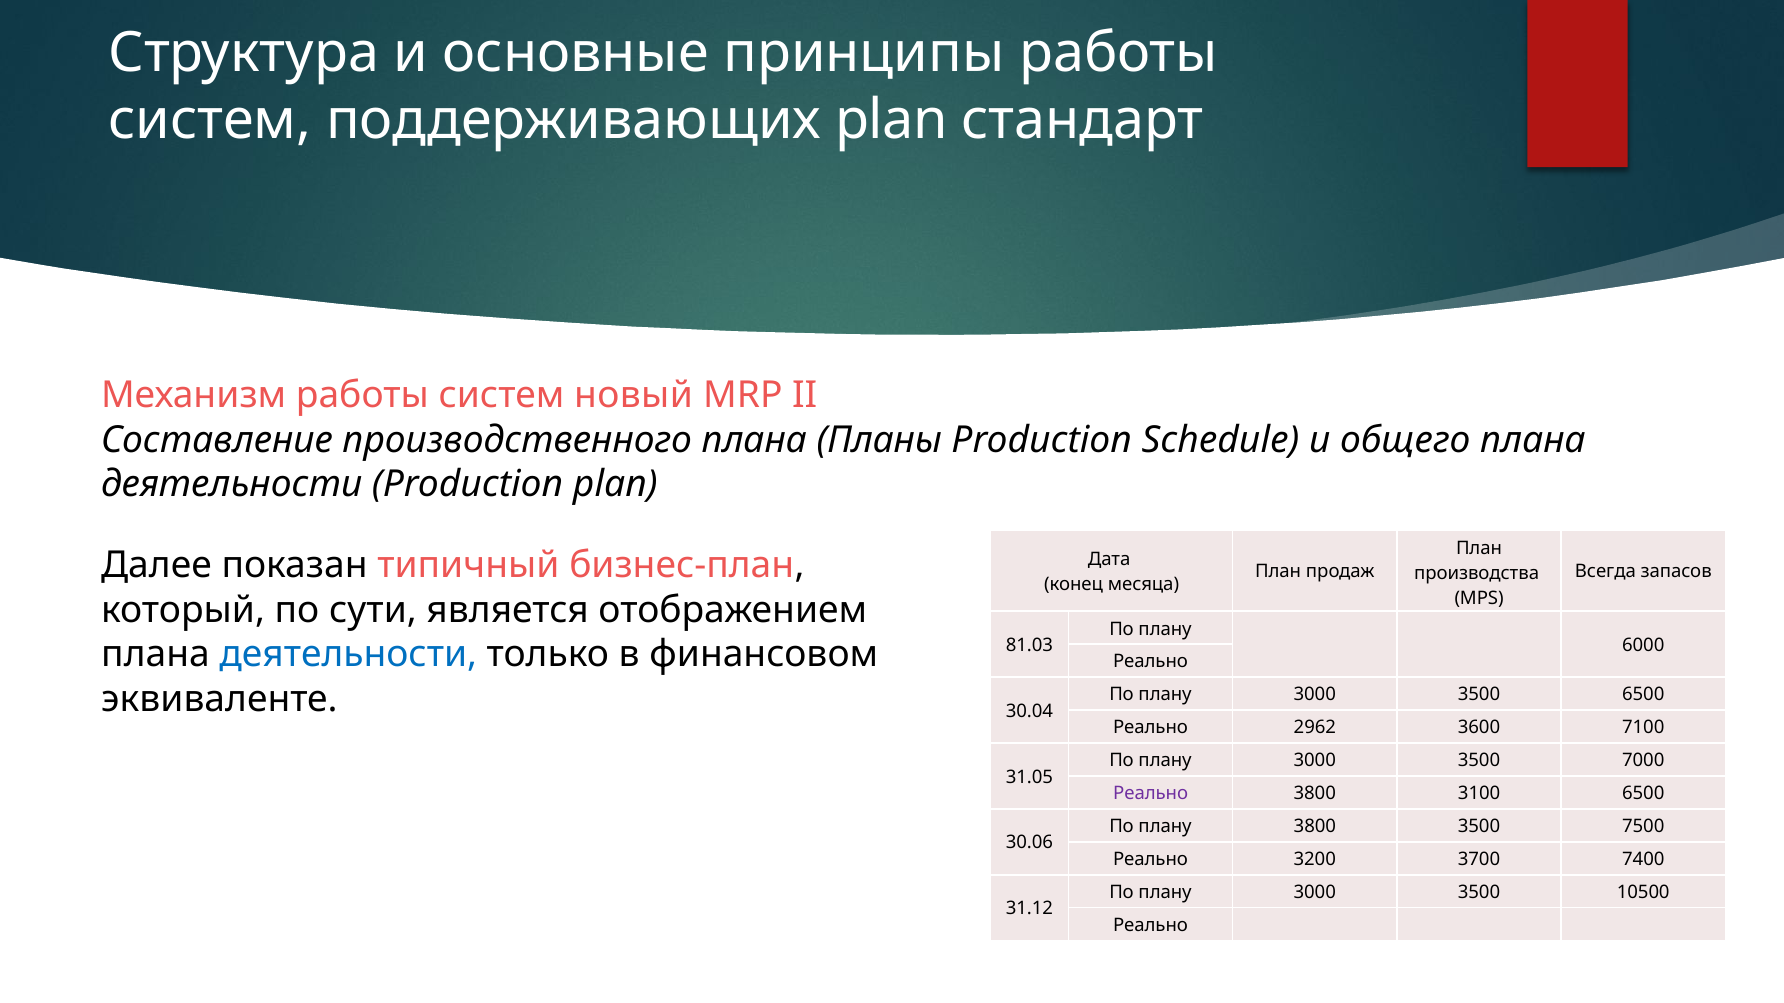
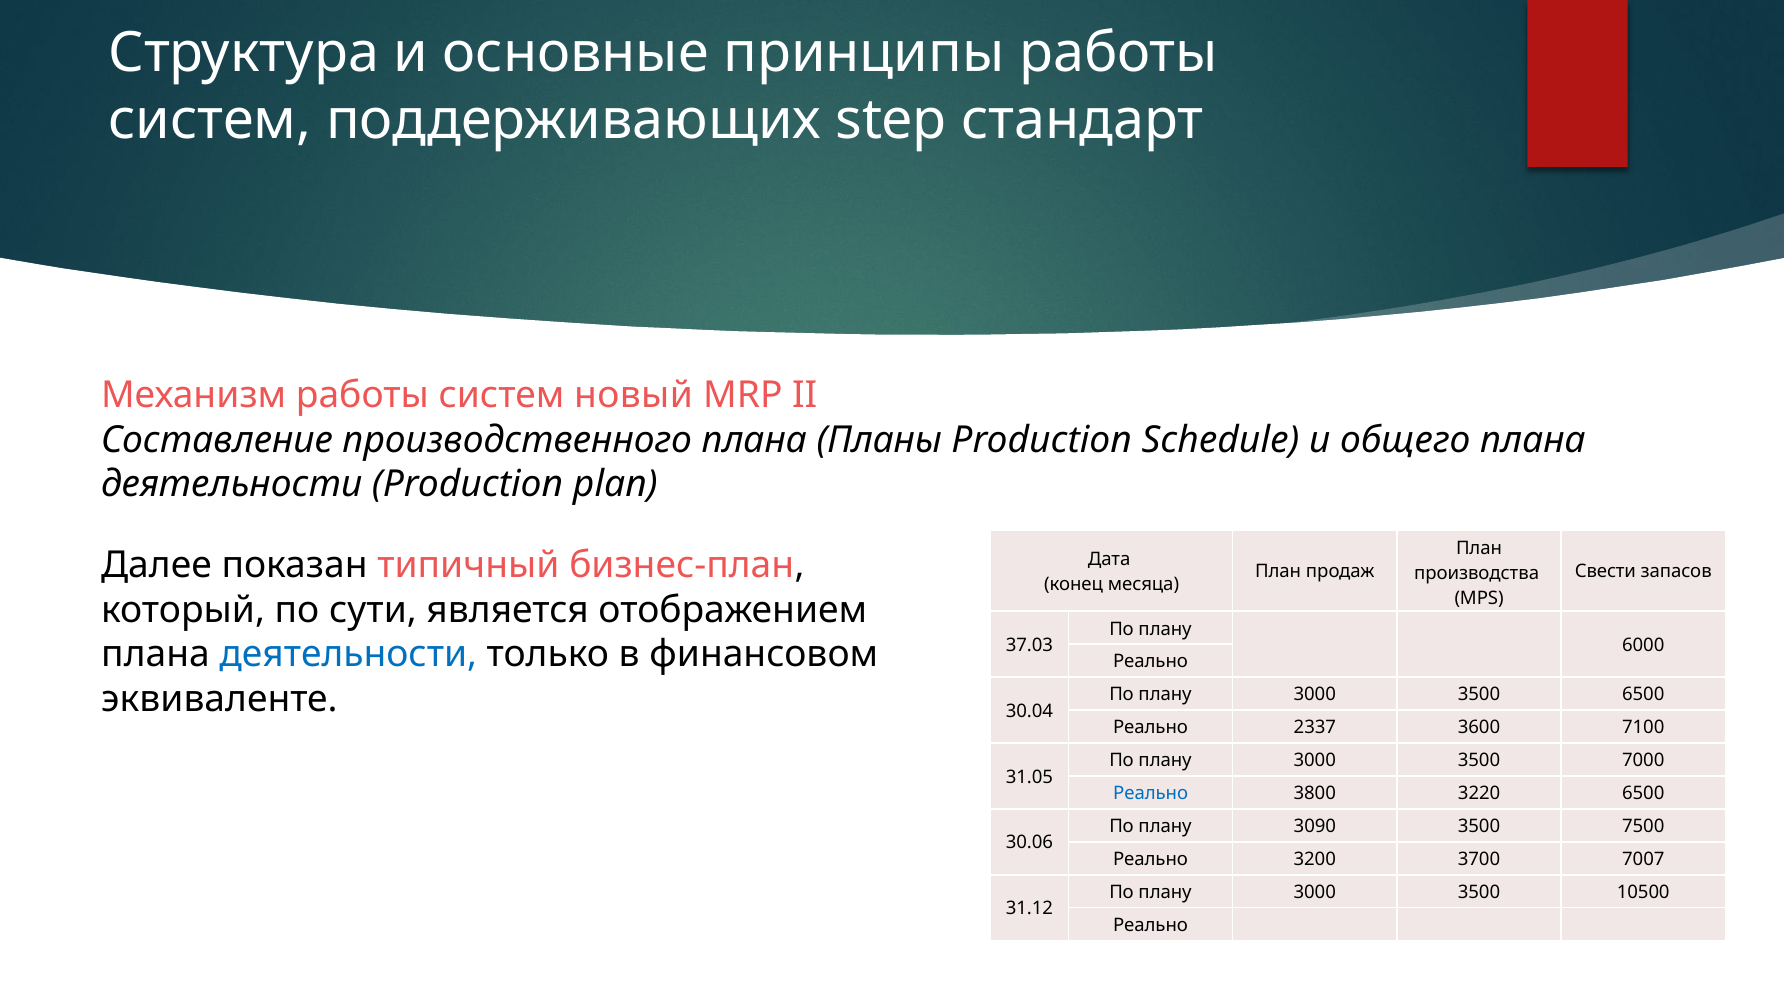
поддерживающих plan: plan -> step (891, 120)
Всегда: Всегда -> Свести (1605, 572)
81.03: 81.03 -> 37.03 (1029, 645)
2962: 2962 -> 2337 (1315, 728)
Реально colour: purple -> blue (1151, 794)
3100: 3100 -> 3220 (1479, 794)
плану 3800: 3800 -> 3090 (1315, 827)
7400: 7400 -> 7007 (1643, 860)
